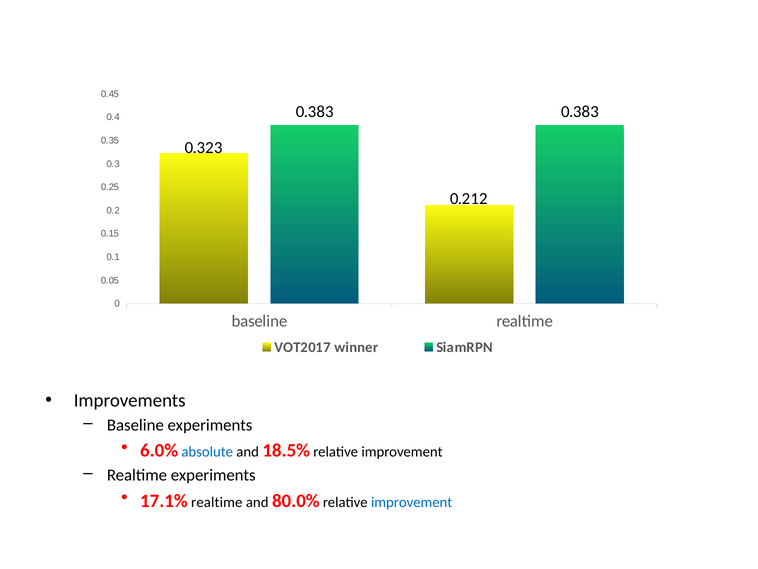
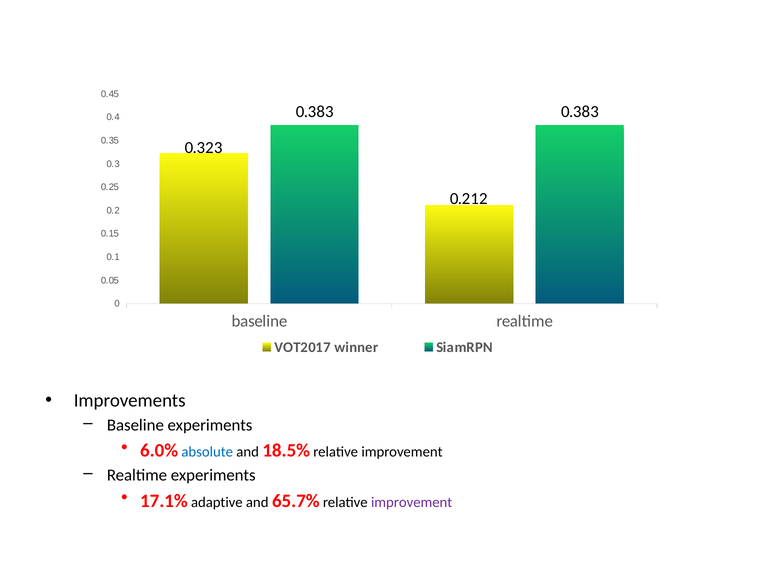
17.1% realtime: realtime -> adaptive (217, 502)
80.0%: 80.0% -> 65.7% (296, 500)
improvement colour: blue -> purple (412, 502)
